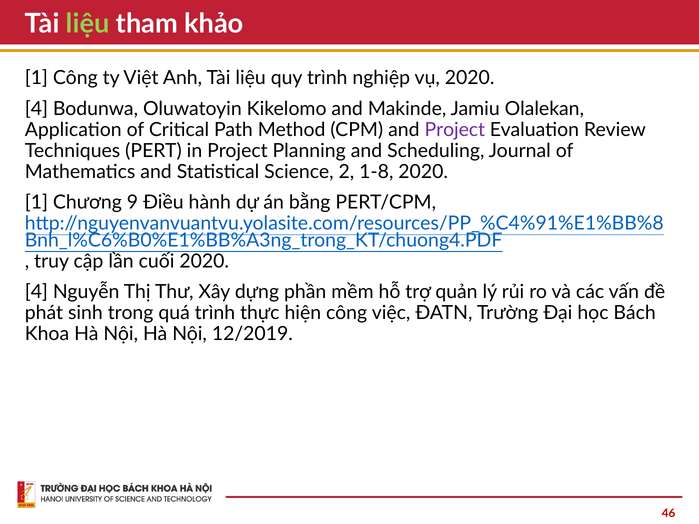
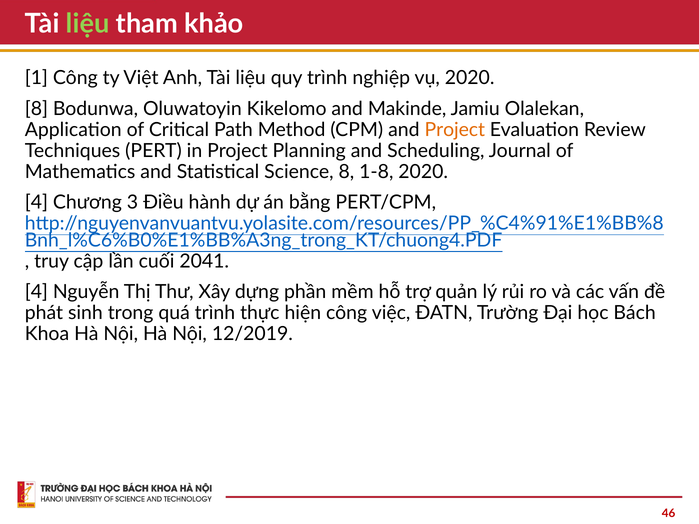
4: 4 -> 8 (36, 109)
Project colour: purple -> orange (455, 130)
Science 2: 2 -> 8 (346, 172)
1: 1 -> 4 (36, 202)
9: 9 -> 3 (133, 202)
cuối 2020: 2020 -> 2041 (204, 261)
